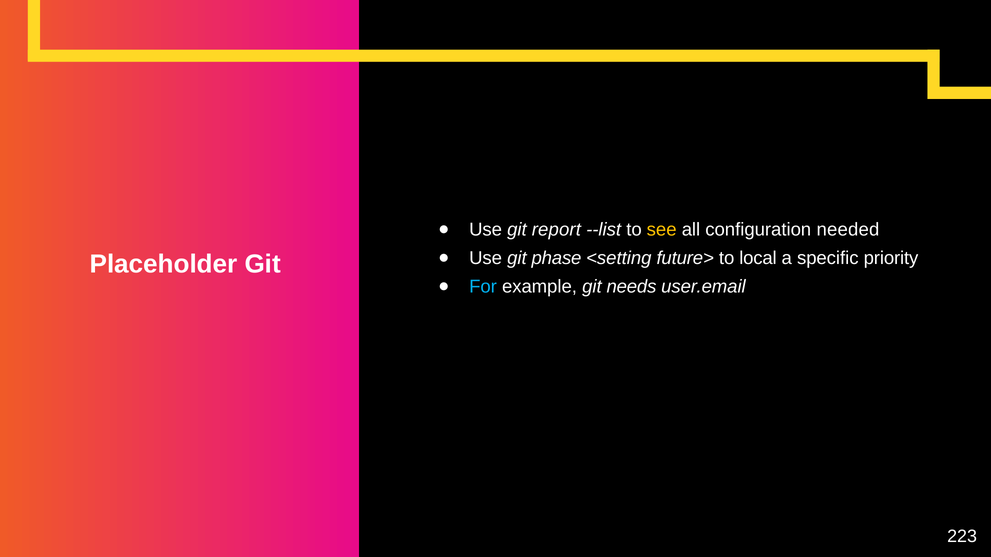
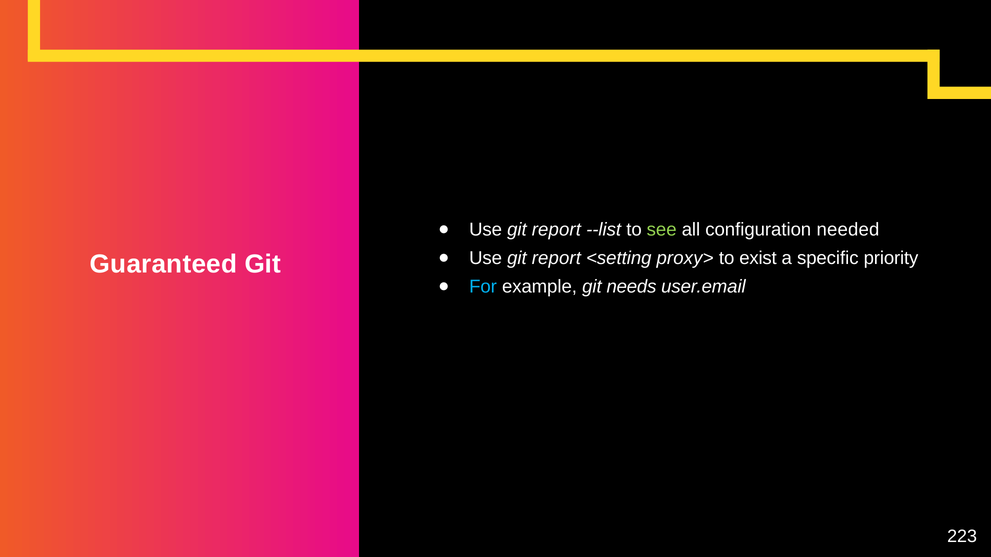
see colour: yellow -> light green (662, 230)
phase: phase -> report (556, 258)
future>: future> -> proxy> (685, 258)
local: local -> exist (758, 258)
Placeholder: Placeholder -> Guaranteed (163, 264)
